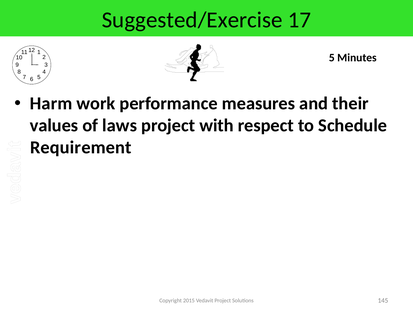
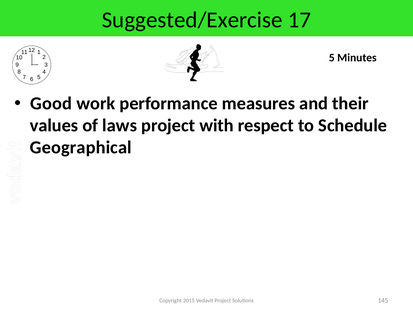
Harm: Harm -> Good (51, 104)
Requirement: Requirement -> Geographical (81, 148)
